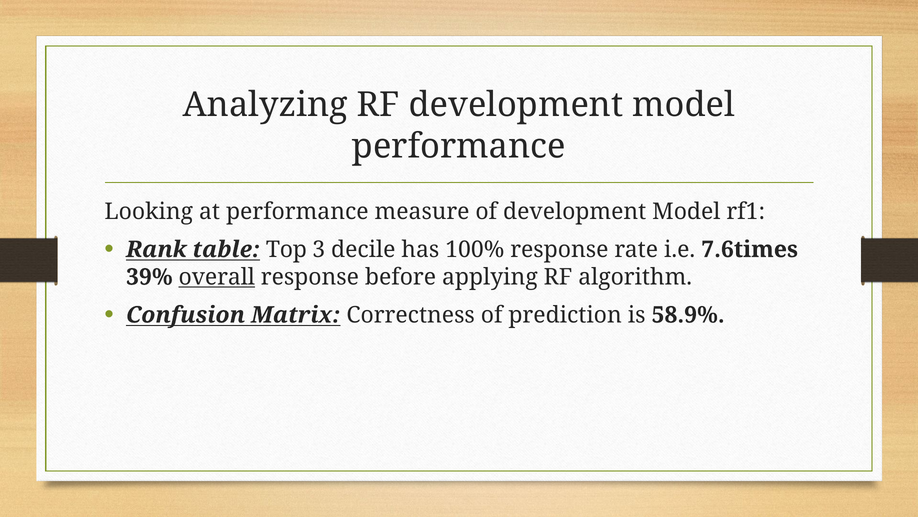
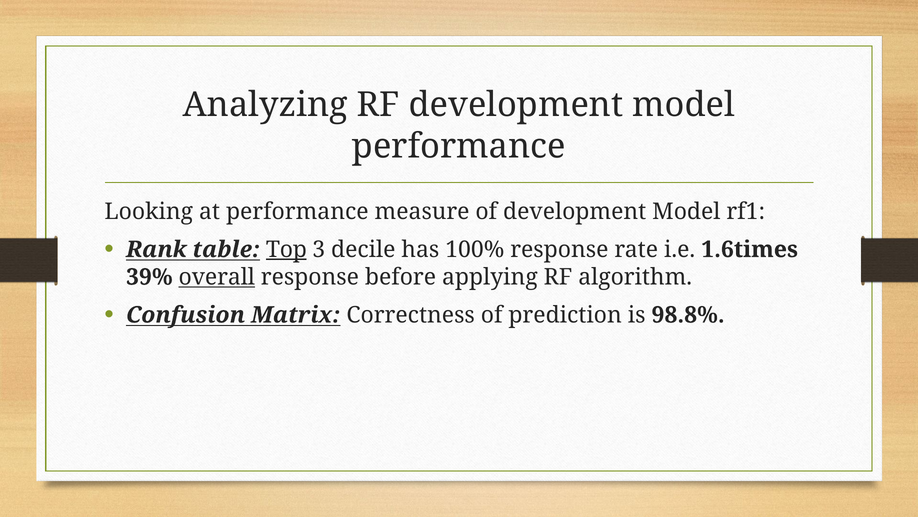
Top underline: none -> present (286, 249)
7.6times: 7.6times -> 1.6times (750, 249)
58.9%: 58.9% -> 98.8% (688, 315)
